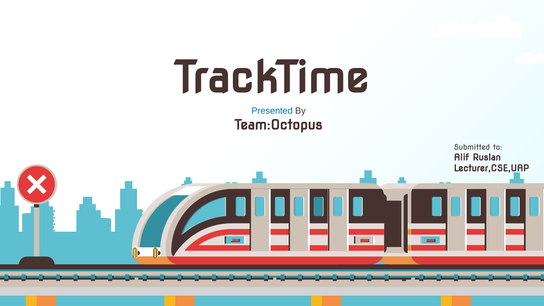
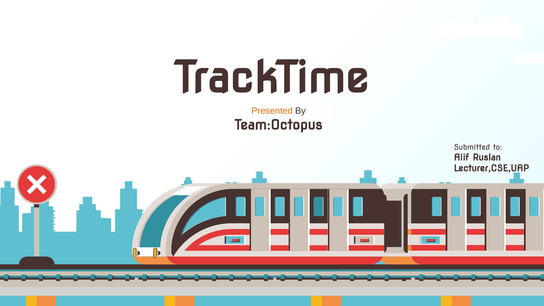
Presented colour: blue -> orange (272, 111)
